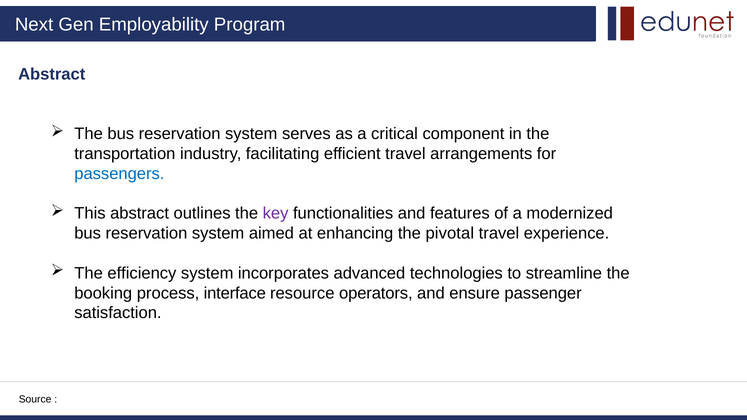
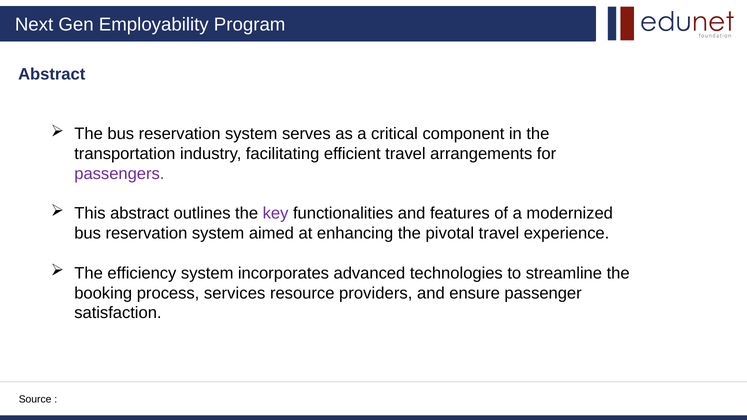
passengers colour: blue -> purple (119, 174)
interface: interface -> services (235, 293)
operators: operators -> providers (376, 293)
